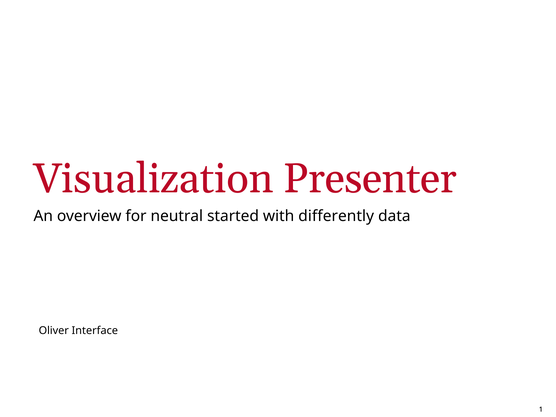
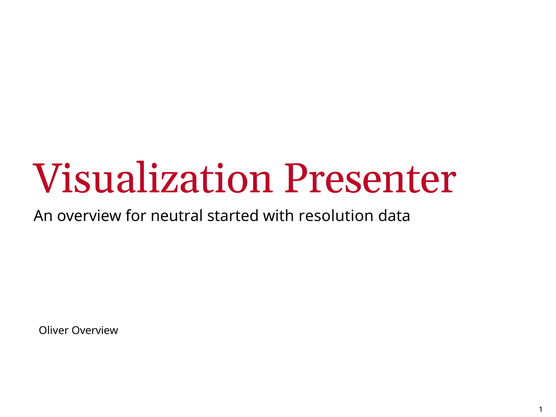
differently: differently -> resolution (336, 216)
Oliver Interface: Interface -> Overview (95, 331)
